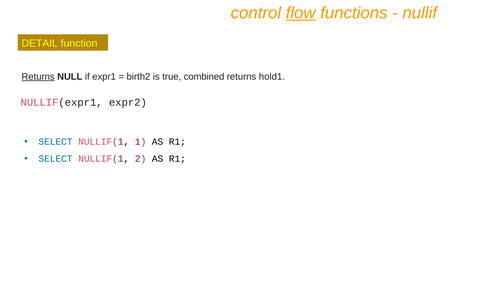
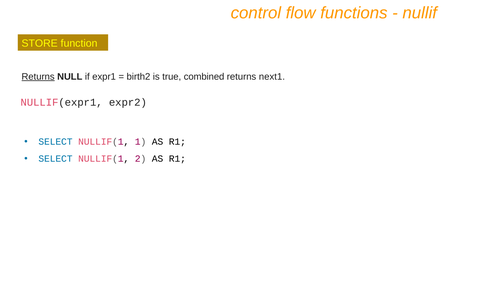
flow underline: present -> none (301, 13)
DETAIL: DETAIL -> STORE (40, 43)
hold1: hold1 -> next1 (272, 77)
